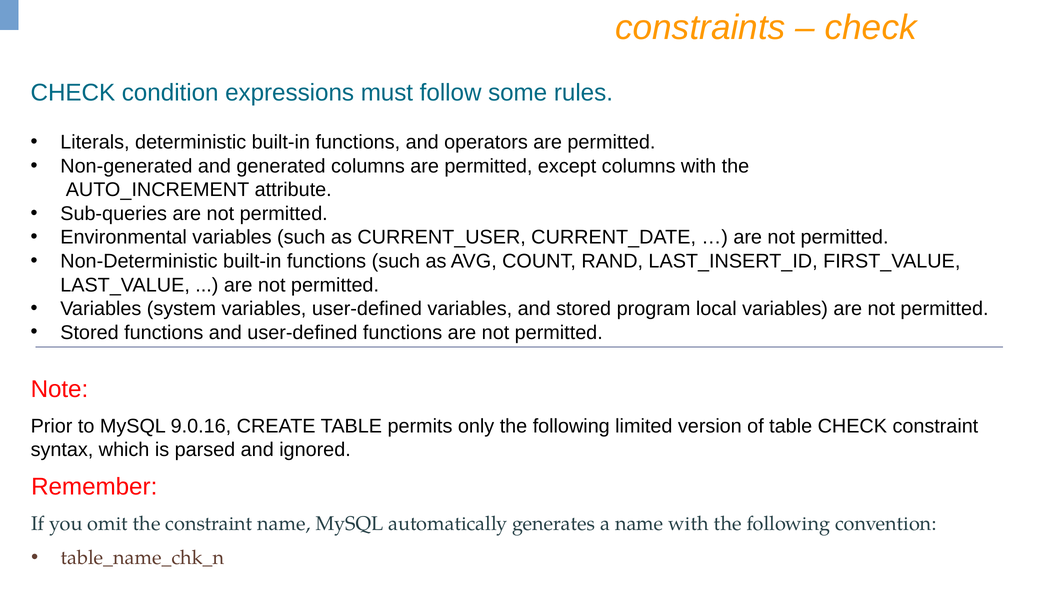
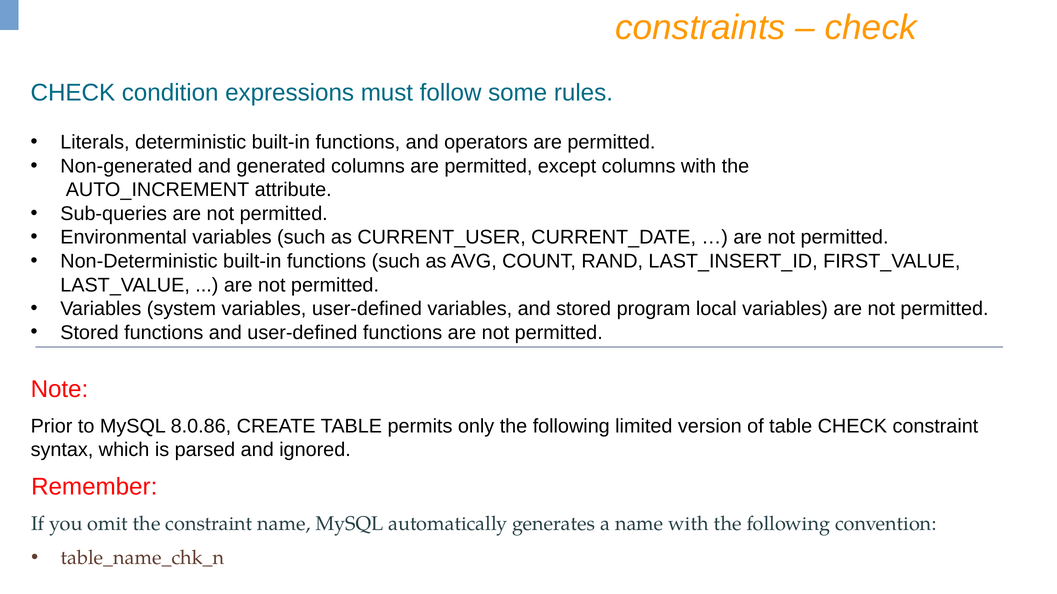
9.0.16: 9.0.16 -> 8.0.86 (201, 427)
